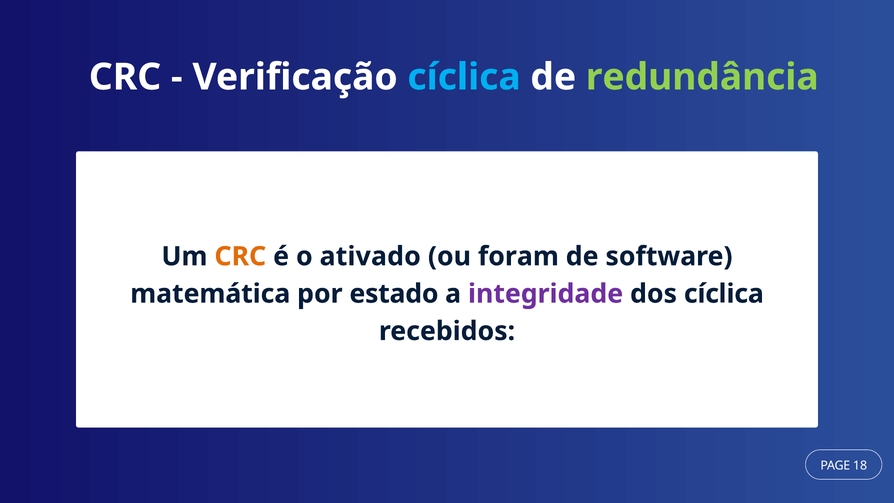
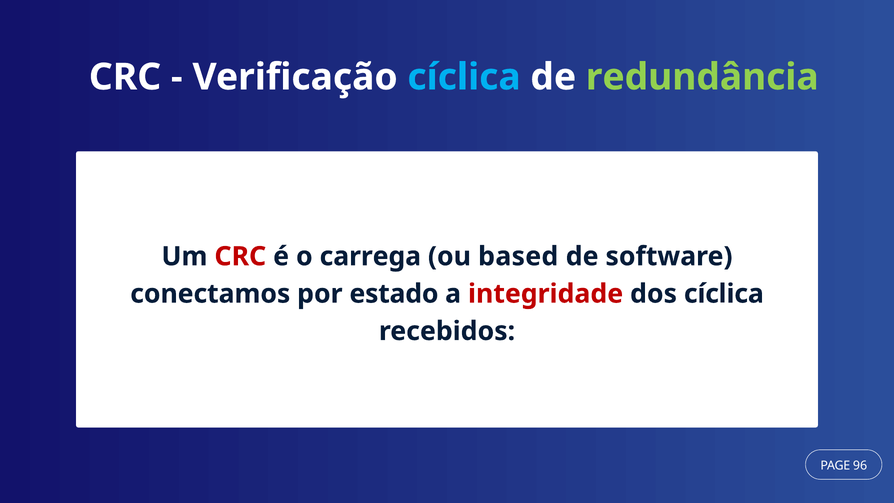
CRC colour: orange -> red (240, 256)
ativado: ativado -> carrega (370, 256)
foram: foram -> based (518, 256)
matemática: matemática -> conectamos (210, 294)
integridade colour: purple -> red (546, 294)
18: 18 -> 96 (860, 466)
